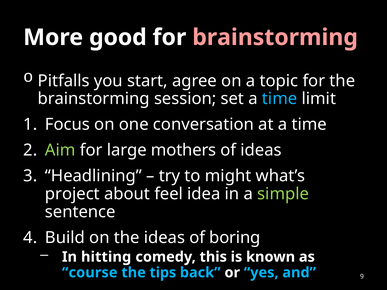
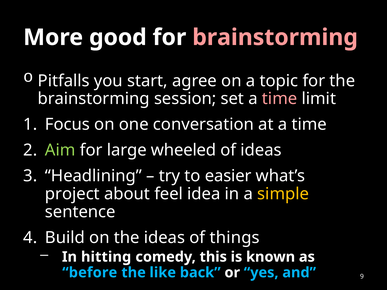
time colour: light blue -> pink (280, 99)
mothers: mothers -> wheeled (184, 150)
might: might -> easier (228, 176)
simple colour: light green -> yellow (283, 194)
boring: boring -> things (235, 238)
course: course -> before (90, 273)
tips: tips -> like (163, 273)
